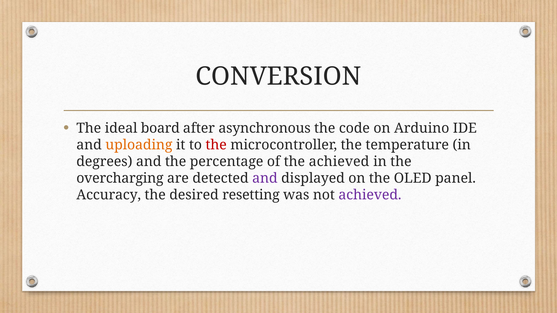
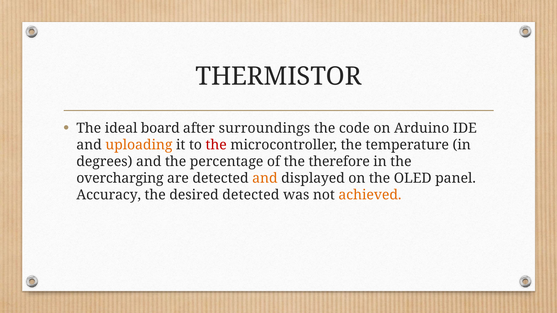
CONVERSION: CONVERSION -> THERMISTOR (279, 76)
asynchronous: asynchronous -> surroundings (264, 128)
the achieved: achieved -> therefore (339, 162)
and colour: purple -> orange (265, 178)
desired resetting: resetting -> detected (251, 195)
achieved colour: purple -> orange (370, 195)
